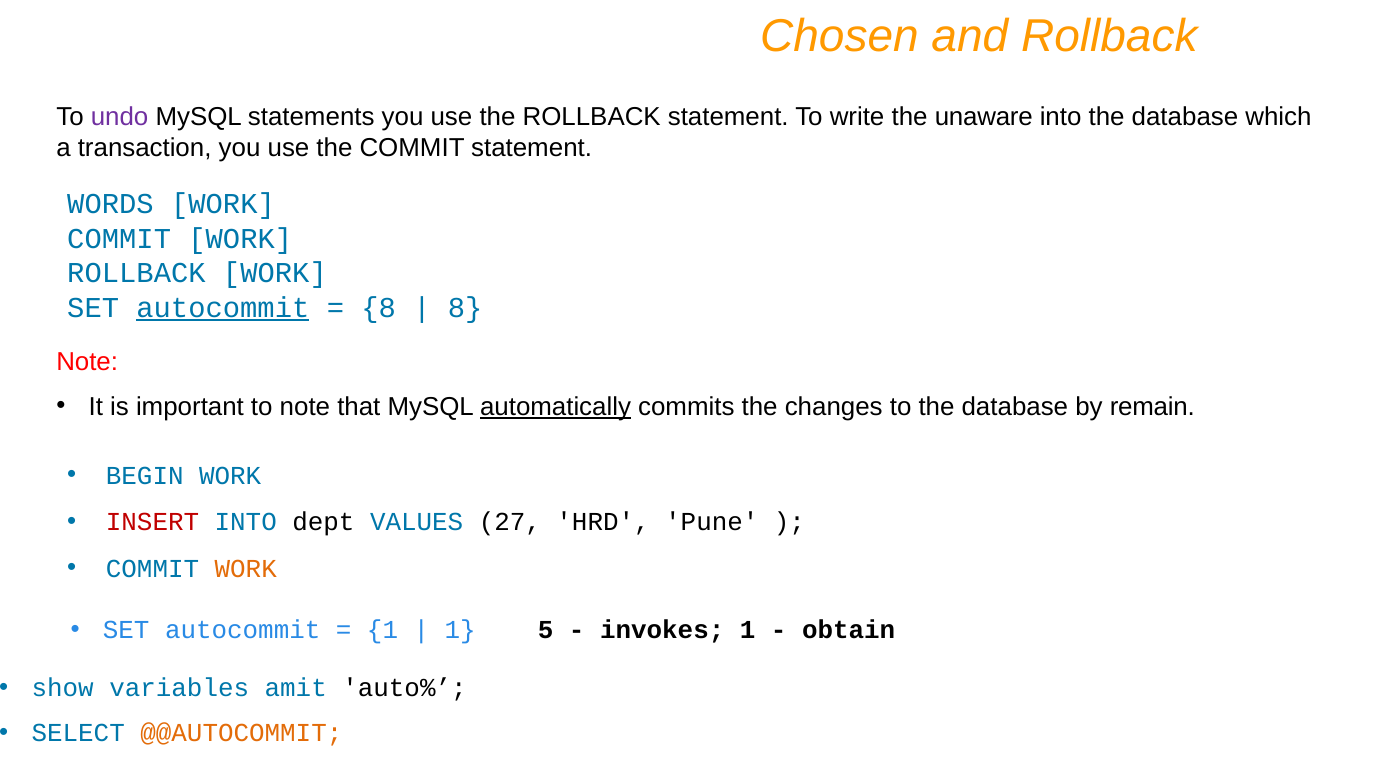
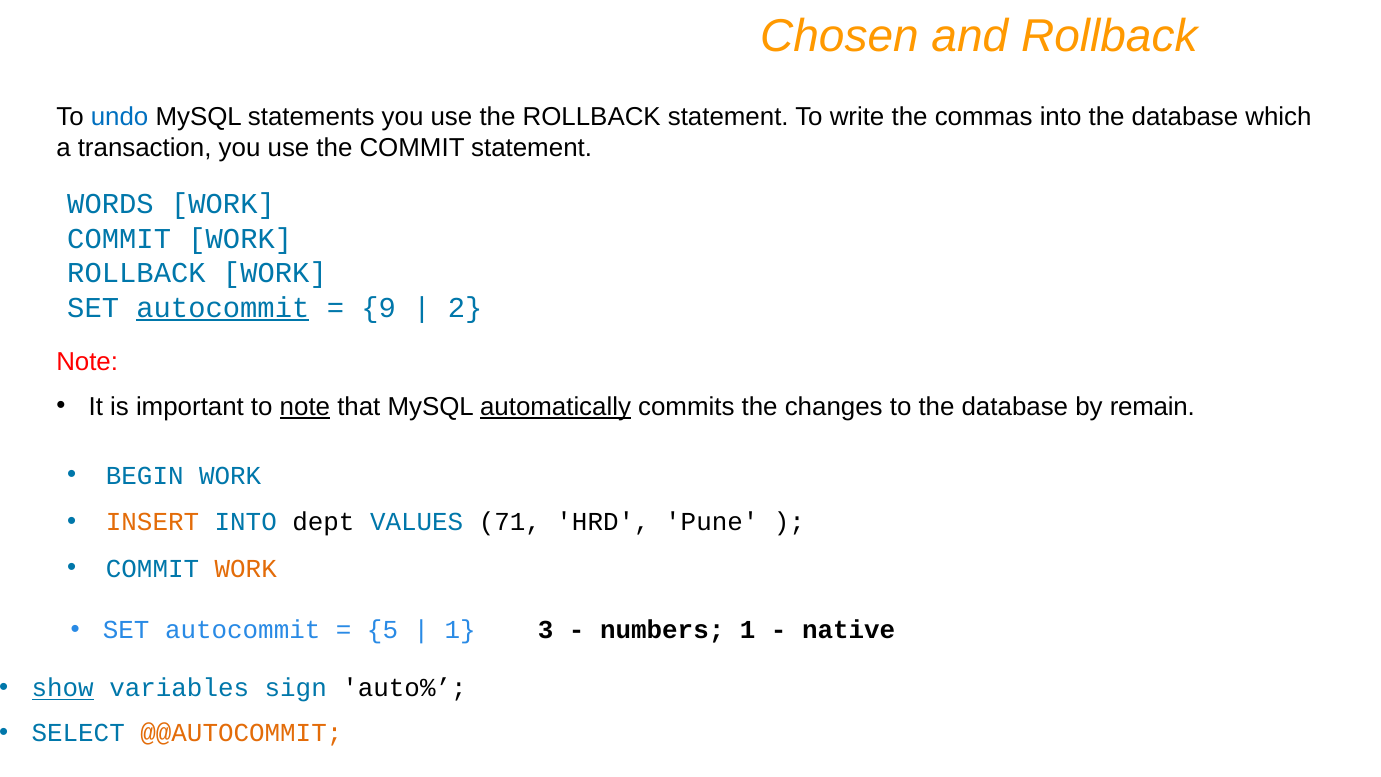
undo colour: purple -> blue (120, 117)
unaware: unaware -> commas (984, 117)
8: 8 -> 9 (379, 308)
8: 8 -> 2 (465, 308)
note underline: none -> present (305, 407)
INSERT colour: red -> orange (153, 522)
27: 27 -> 71 (510, 522)
1: 1 -> 5 (383, 630)
5: 5 -> 3 (546, 630)
invokes: invokes -> numbers (662, 630)
obtain: obtain -> native (849, 630)
show underline: none -> present (63, 688)
amit: amit -> sign (296, 688)
